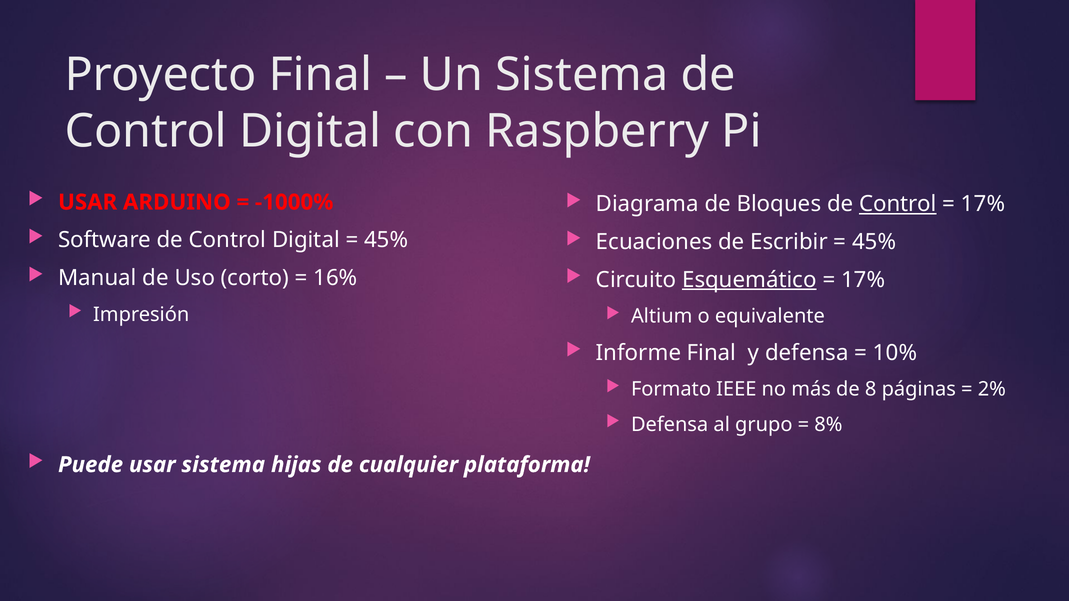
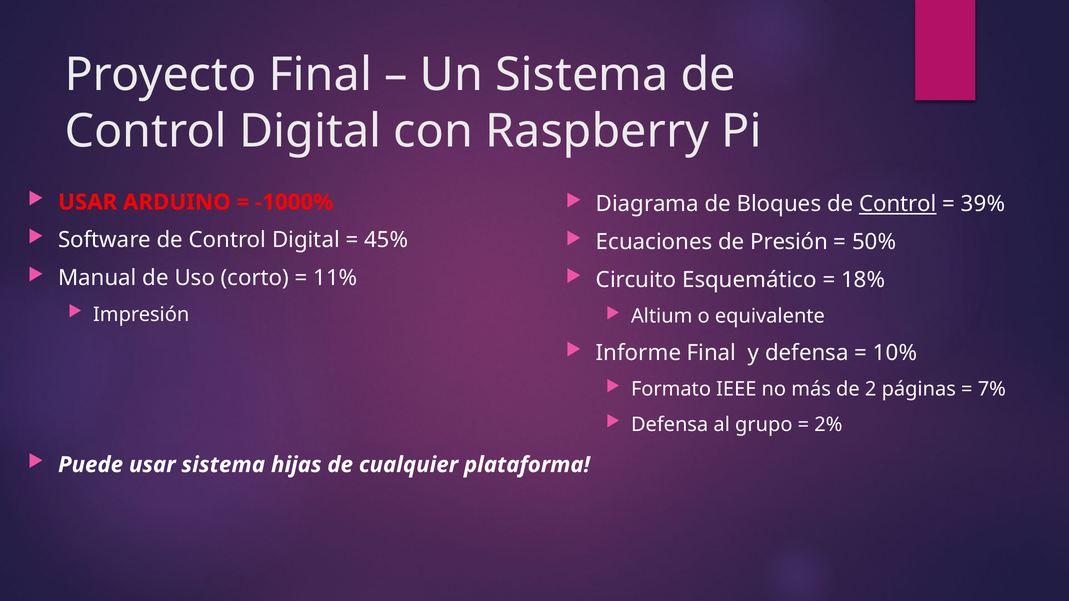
17%: 17% -> 39% (983, 204)
Escribir: Escribir -> Presión (789, 242)
45%: 45% -> 50% (874, 242)
16%: 16% -> 11% (335, 278)
Esquemático underline: present -> none (749, 280)
17%: 17% -> 18% (863, 280)
8: 8 -> 2 (871, 389)
2%: 2% -> 7% (992, 389)
8%: 8% -> 2% (828, 425)
